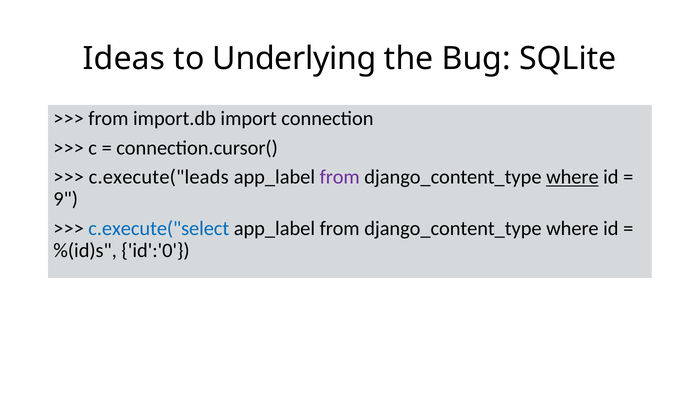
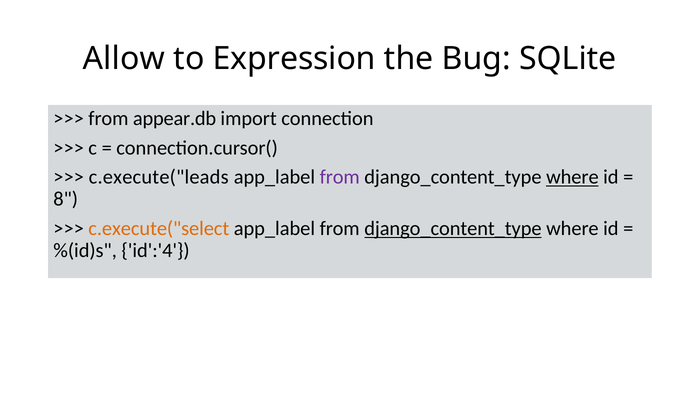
Ideas: Ideas -> Allow (124, 59)
Underlying: Underlying -> Expression (294, 59)
import.db: import.db -> appear.db (175, 118)
9: 9 -> 8 (66, 199)
c.execute("select colour: blue -> orange (159, 228)
django_content_type underline: none -> present (453, 228)
id':'0: id':'0 -> id':'4 (156, 251)
